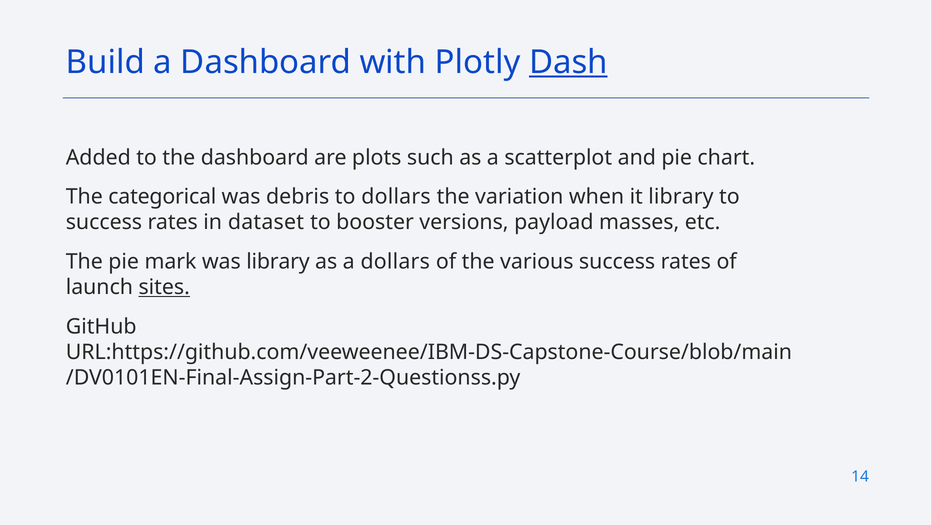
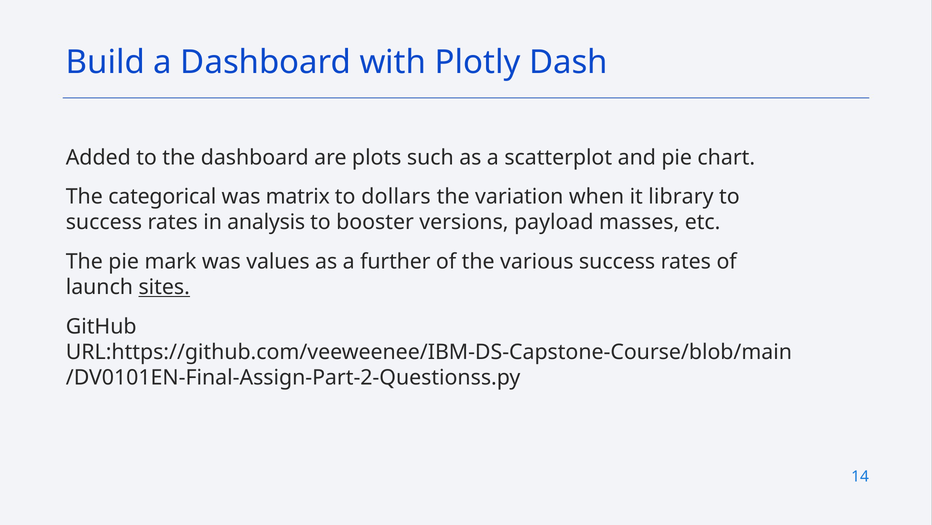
Dash underline: present -> none (568, 62)
debris: debris -> matrix (298, 197)
dataset: dataset -> analysis (266, 222)
was library: library -> values (278, 261)
a dollars: dollars -> further (395, 261)
